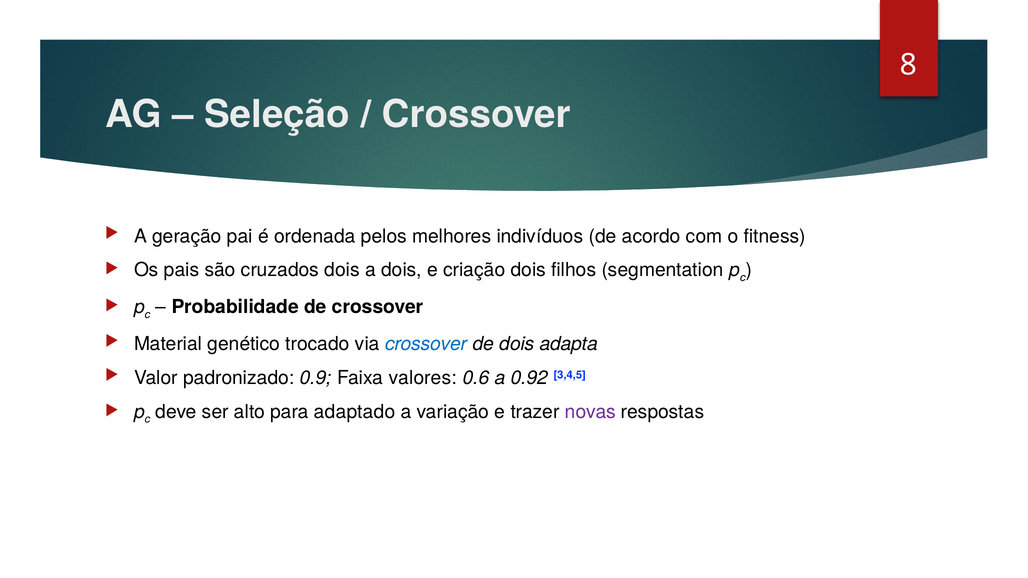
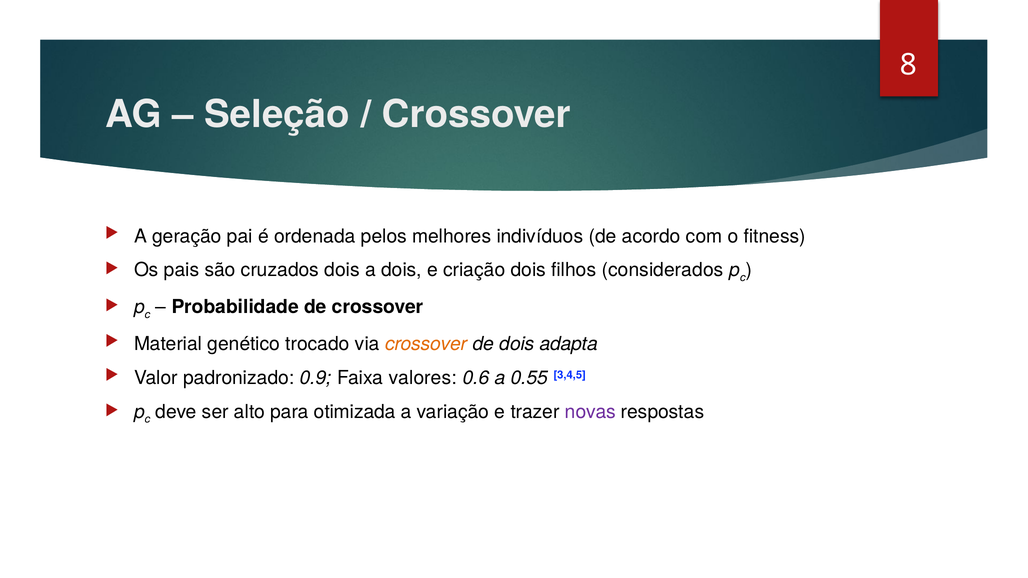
segmentation: segmentation -> considerados (663, 270)
crossover colour: blue -> orange (426, 344)
0.92: 0.92 -> 0.55 (529, 378)
adaptado: adaptado -> otimizada (355, 412)
